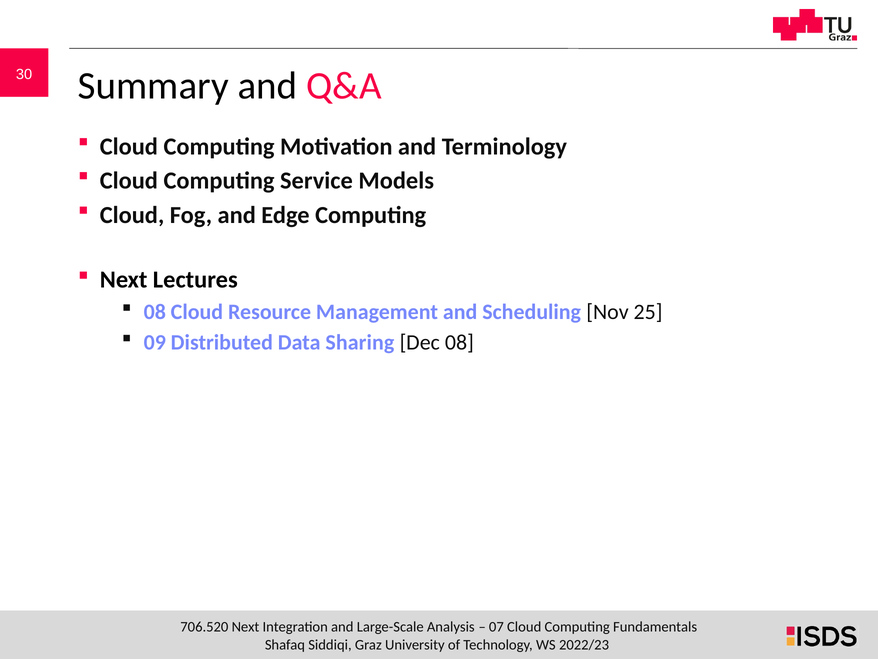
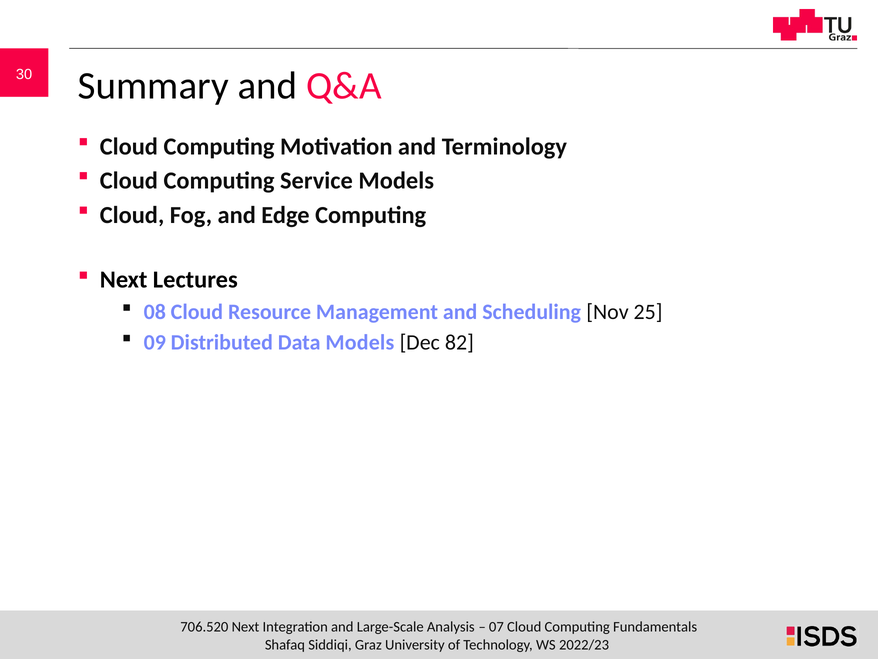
Data Sharing: Sharing -> Models (360, 342)
Dec 08: 08 -> 82 (459, 342)
